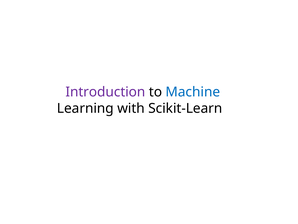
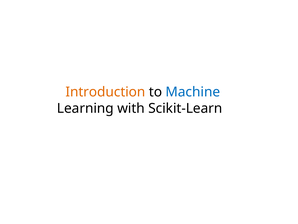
Introduction colour: purple -> orange (105, 92)
